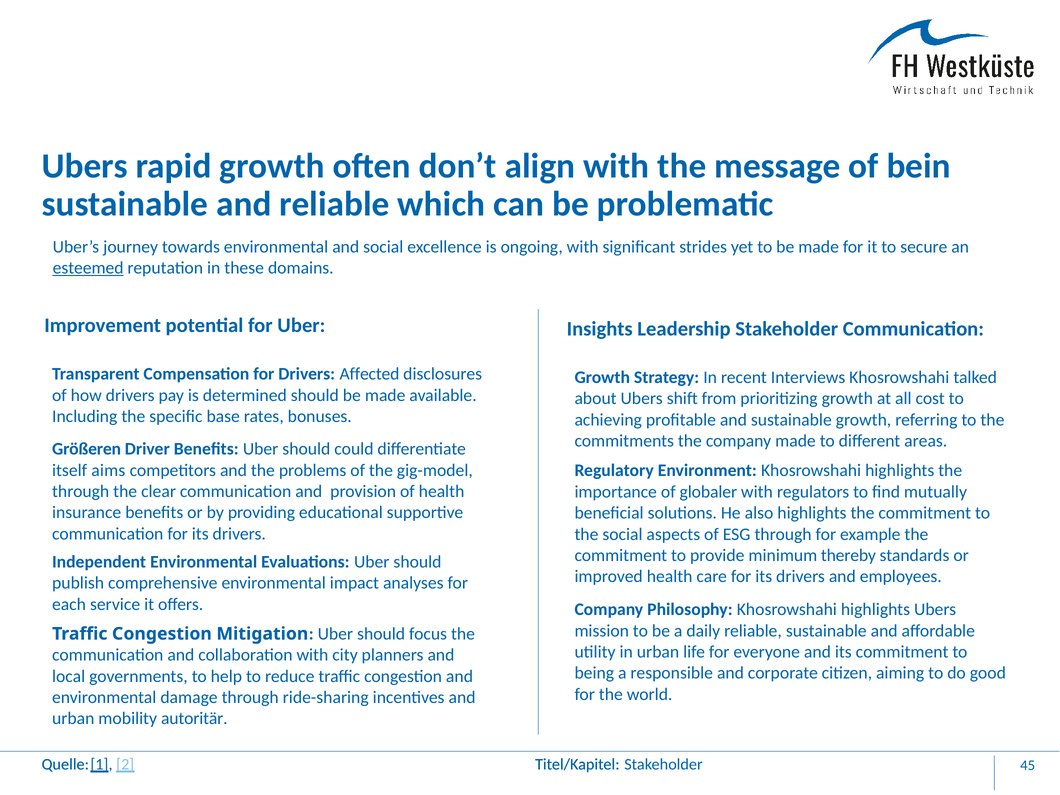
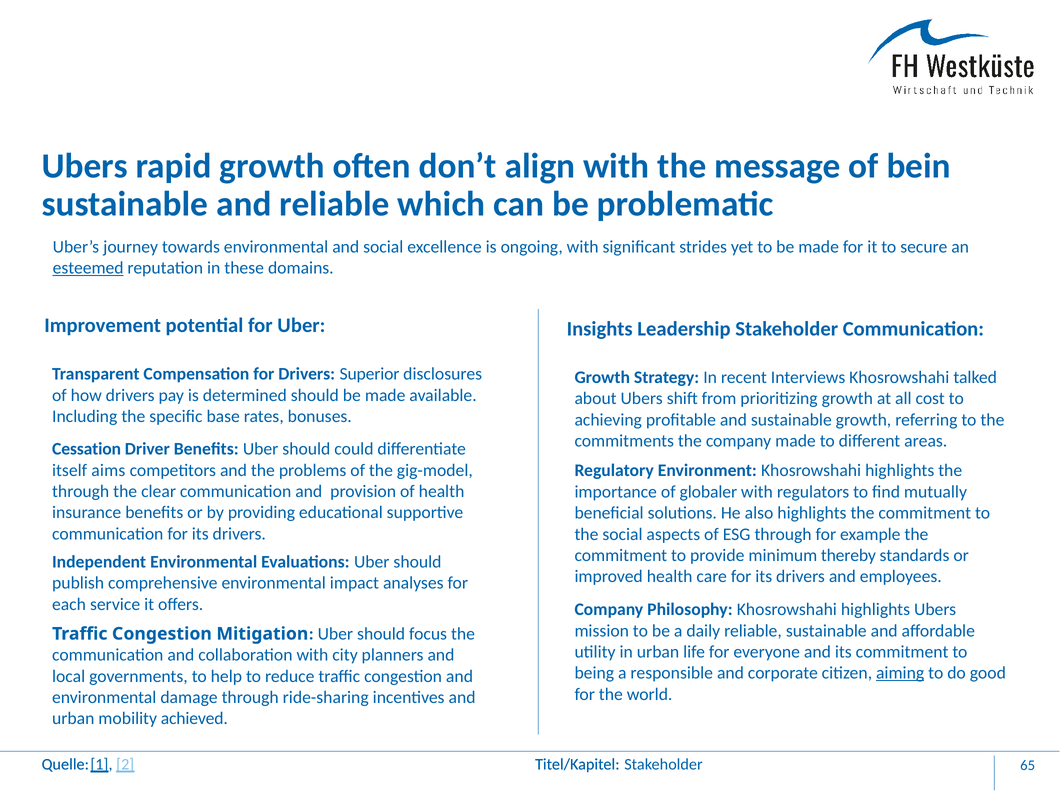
Affected: Affected -> Superior (370, 374)
Größeren: Größeren -> Cessation (87, 449)
aiming underline: none -> present (900, 673)
autoritär: autoritär -> achieved (194, 719)
45: 45 -> 65 (1028, 765)
